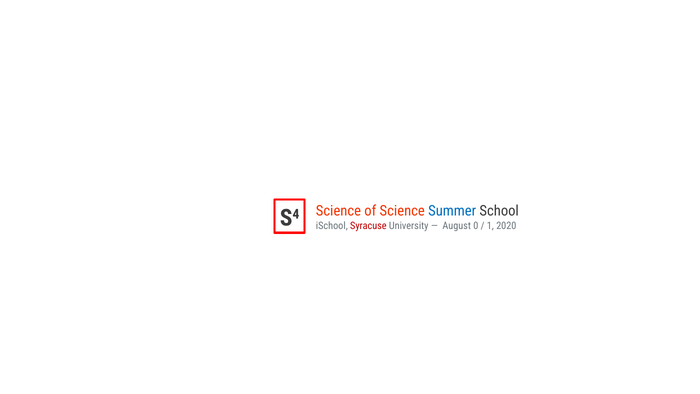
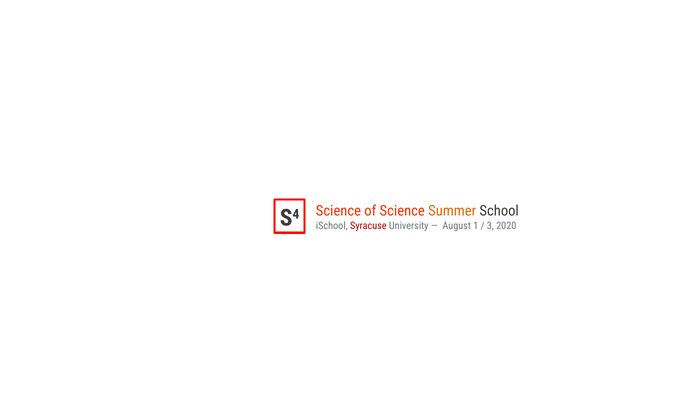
Summer colour: blue -> orange (452, 211)
0: 0 -> 1 (476, 226)
1: 1 -> 3 (490, 226)
